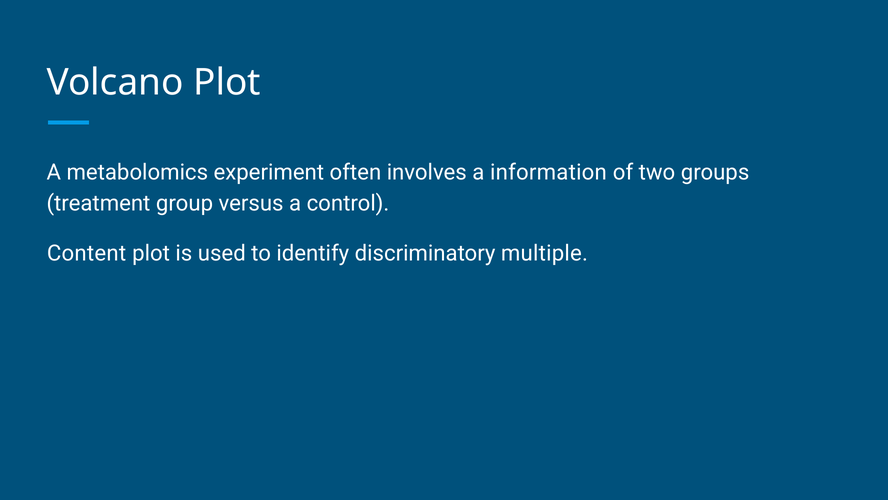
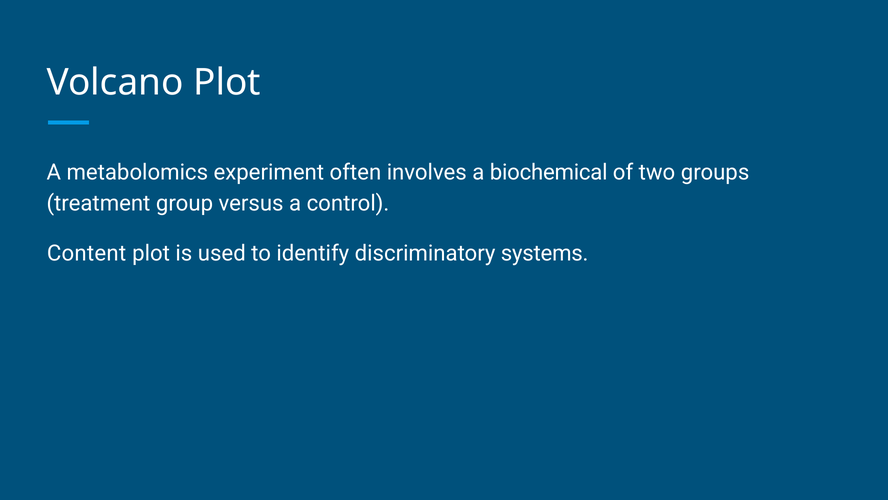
information: information -> biochemical (549, 172)
multiple: multiple -> systems (545, 253)
